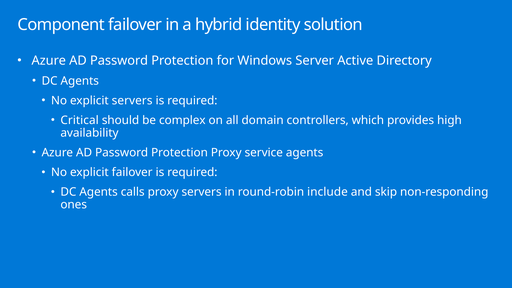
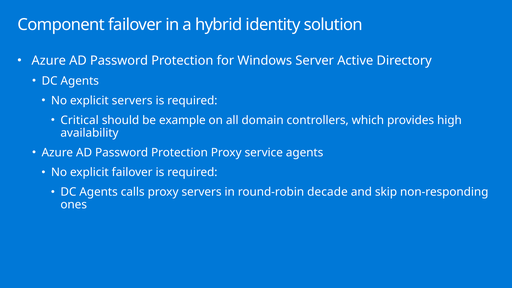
complex: complex -> example (182, 120)
include: include -> decade (327, 192)
